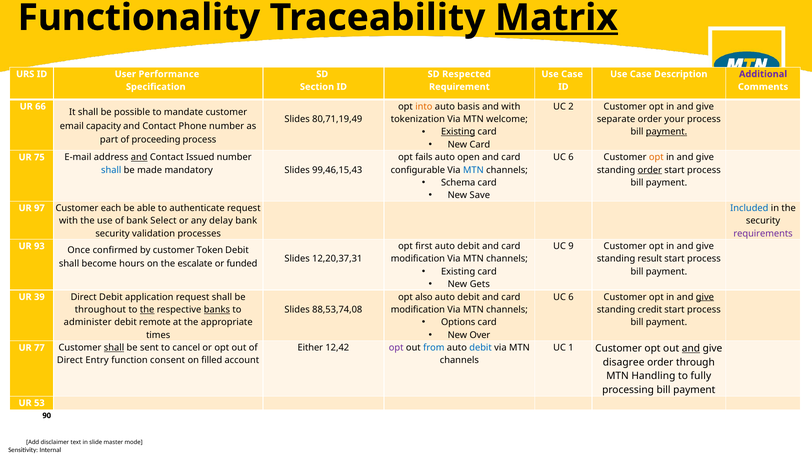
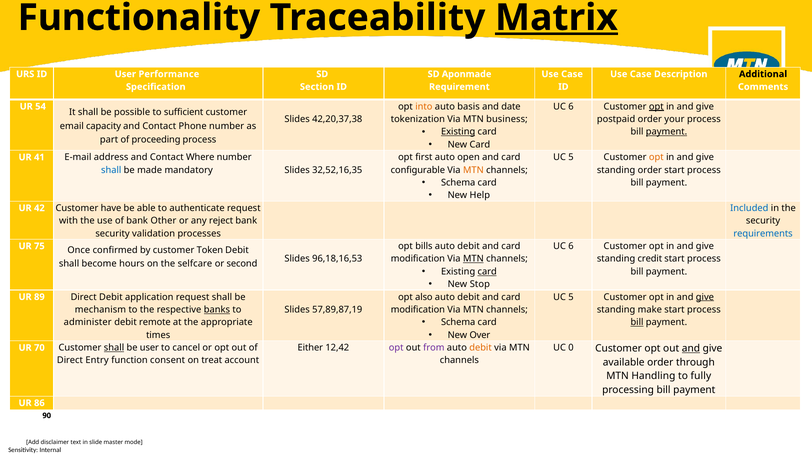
Respected: Respected -> Aponmade (467, 74)
Additional colour: purple -> black (763, 74)
and with: with -> date (511, 106)
2: 2 -> 6 (571, 106)
opt underline: none -> present (656, 106)
66: 66 -> 54 (41, 106)
mandate: mandate -> sufficient (184, 112)
80,71,19,49: 80,71,19,49 -> 42,20,37,38 (337, 119)
welcome: welcome -> business (507, 119)
separate: separate -> postpaid (616, 119)
fails: fails -> first (424, 157)
6: 6 -> 5 (571, 157)
75: 75 -> 41 (39, 157)
and underline: present -> none (139, 157)
Issued: Issued -> Where (200, 157)
99,46,15,43: 99,46,15,43 -> 32,52,16,35 (337, 170)
MTN colour: blue -> orange (473, 170)
order underline: present -> none (650, 170)
Save: Save -> Help (480, 195)
97: 97 -> 42 (39, 208)
each: each -> have (111, 208)
Select: Select -> Other (163, 221)
delay: delay -> reject (221, 221)
requirements colour: purple -> blue (763, 233)
first: first -> bills (424, 246)
9: 9 -> 6 (571, 246)
93: 93 -> 75 (39, 246)
12,20,37,31: 12,20,37,31 -> 96,18,16,53 (337, 259)
MTN underline: none -> present (473, 259)
result: result -> credit (650, 259)
escalate: escalate -> selfcare (195, 264)
funded: funded -> second (242, 264)
card underline: none -> present (487, 271)
Gets: Gets -> Stop (480, 284)
6: 6 -> 5 (571, 297)
39: 39 -> 89 (39, 297)
throughout: throughout -> mechanism (100, 309)
the underline: present -> none (147, 309)
88,53,74,08: 88,53,74,08 -> 57,89,87,19 (337, 309)
credit: credit -> make (650, 309)
Options: Options -> Schema (458, 322)
bill underline: none -> present (637, 322)
from colour: blue -> purple (434, 348)
debit colour: blue -> orange (481, 348)
1: 1 -> 0 (571, 348)
77: 77 -> 70 (39, 348)
be sent: sent -> user (149, 348)
filled: filled -> treat (212, 360)
disagree: disagree -> available (624, 362)
53: 53 -> 86 (39, 403)
